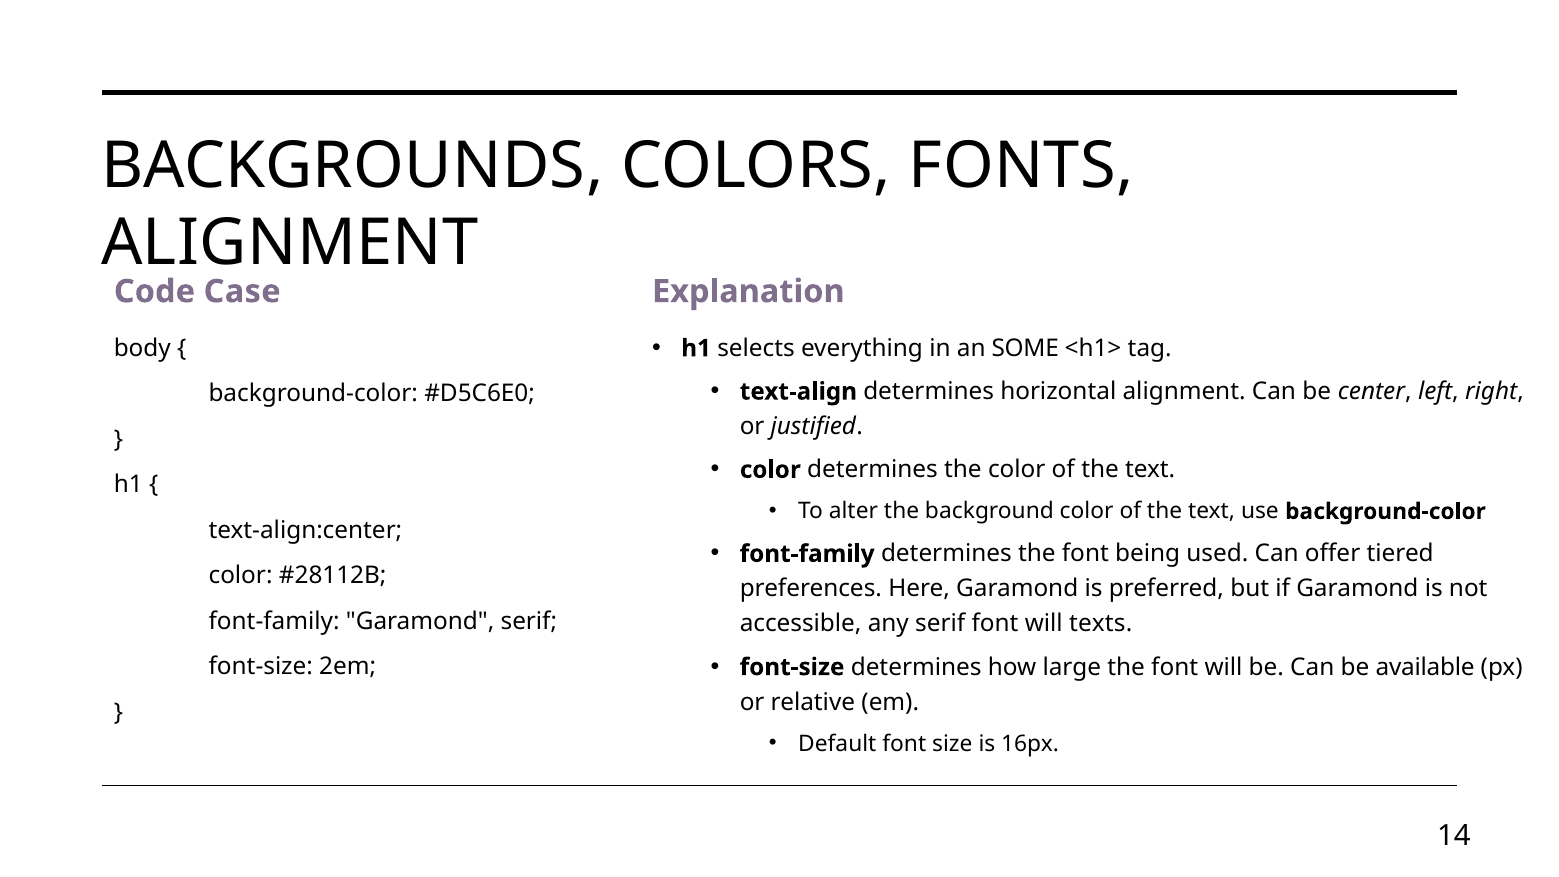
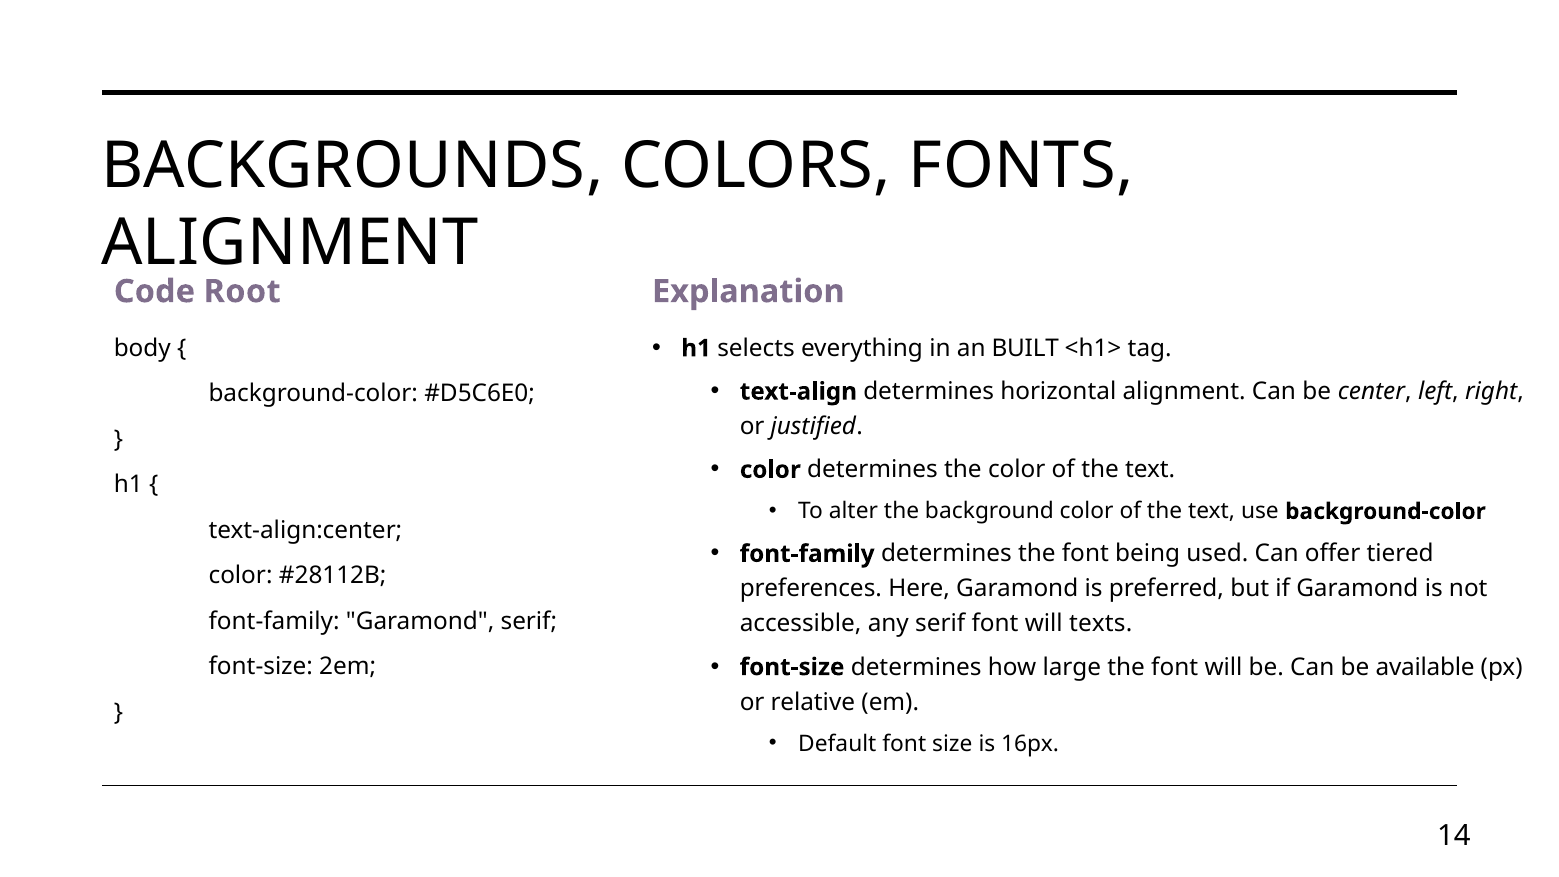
Case: Case -> Root (242, 291)
SOME: SOME -> BUILT (1025, 348)
